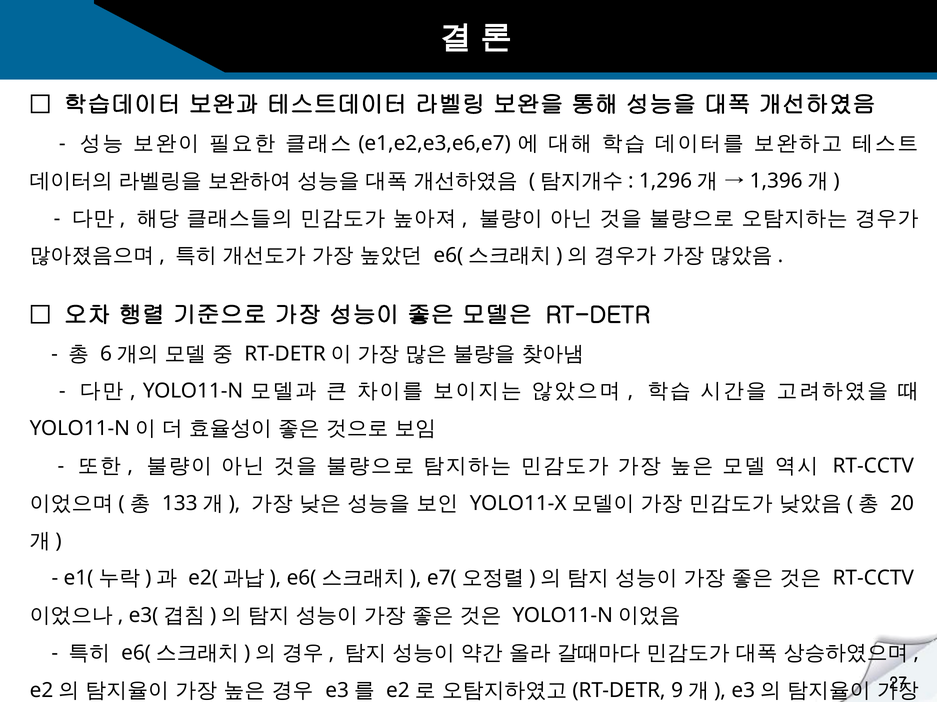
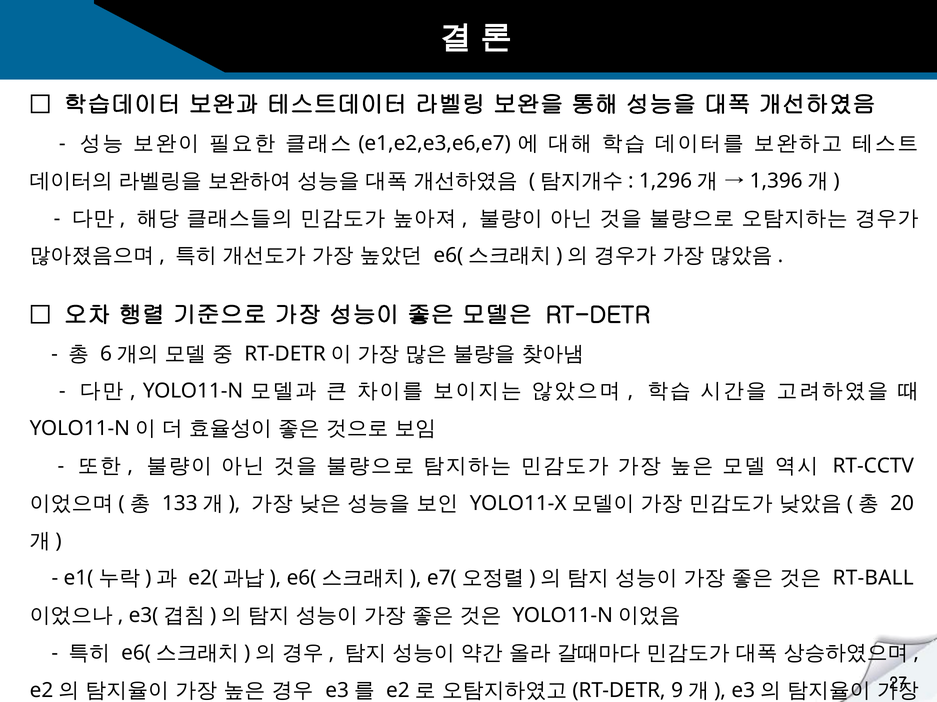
RT-CCTV: RT-CCTV -> RT-BALL (873, 579)
